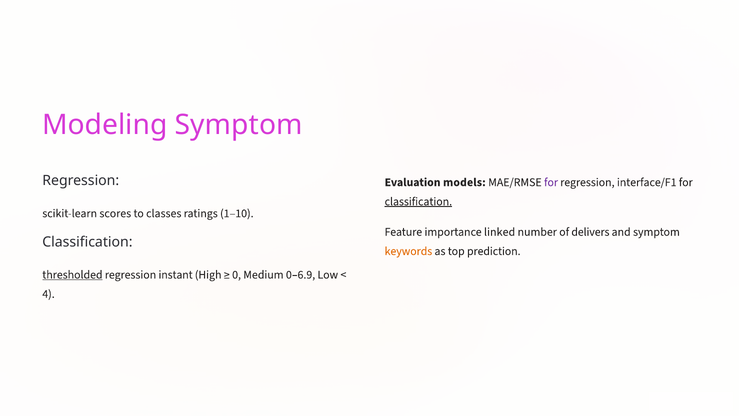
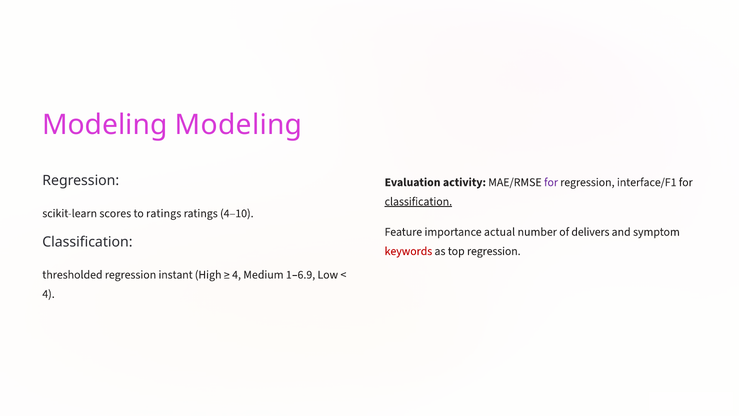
Modeling Symptom: Symptom -> Modeling (239, 125)
models: models -> activity (464, 182)
to classes: classes -> ratings (164, 213)
1–10: 1–10 -> 4–10 (237, 213)
linked: linked -> actual (500, 232)
keywords colour: orange -> red (408, 251)
top prediction: prediction -> regression (494, 251)
thresholded underline: present -> none (72, 274)
0: 0 -> 4 (237, 274)
0–6.9: 0–6.9 -> 1–6.9 (301, 274)
